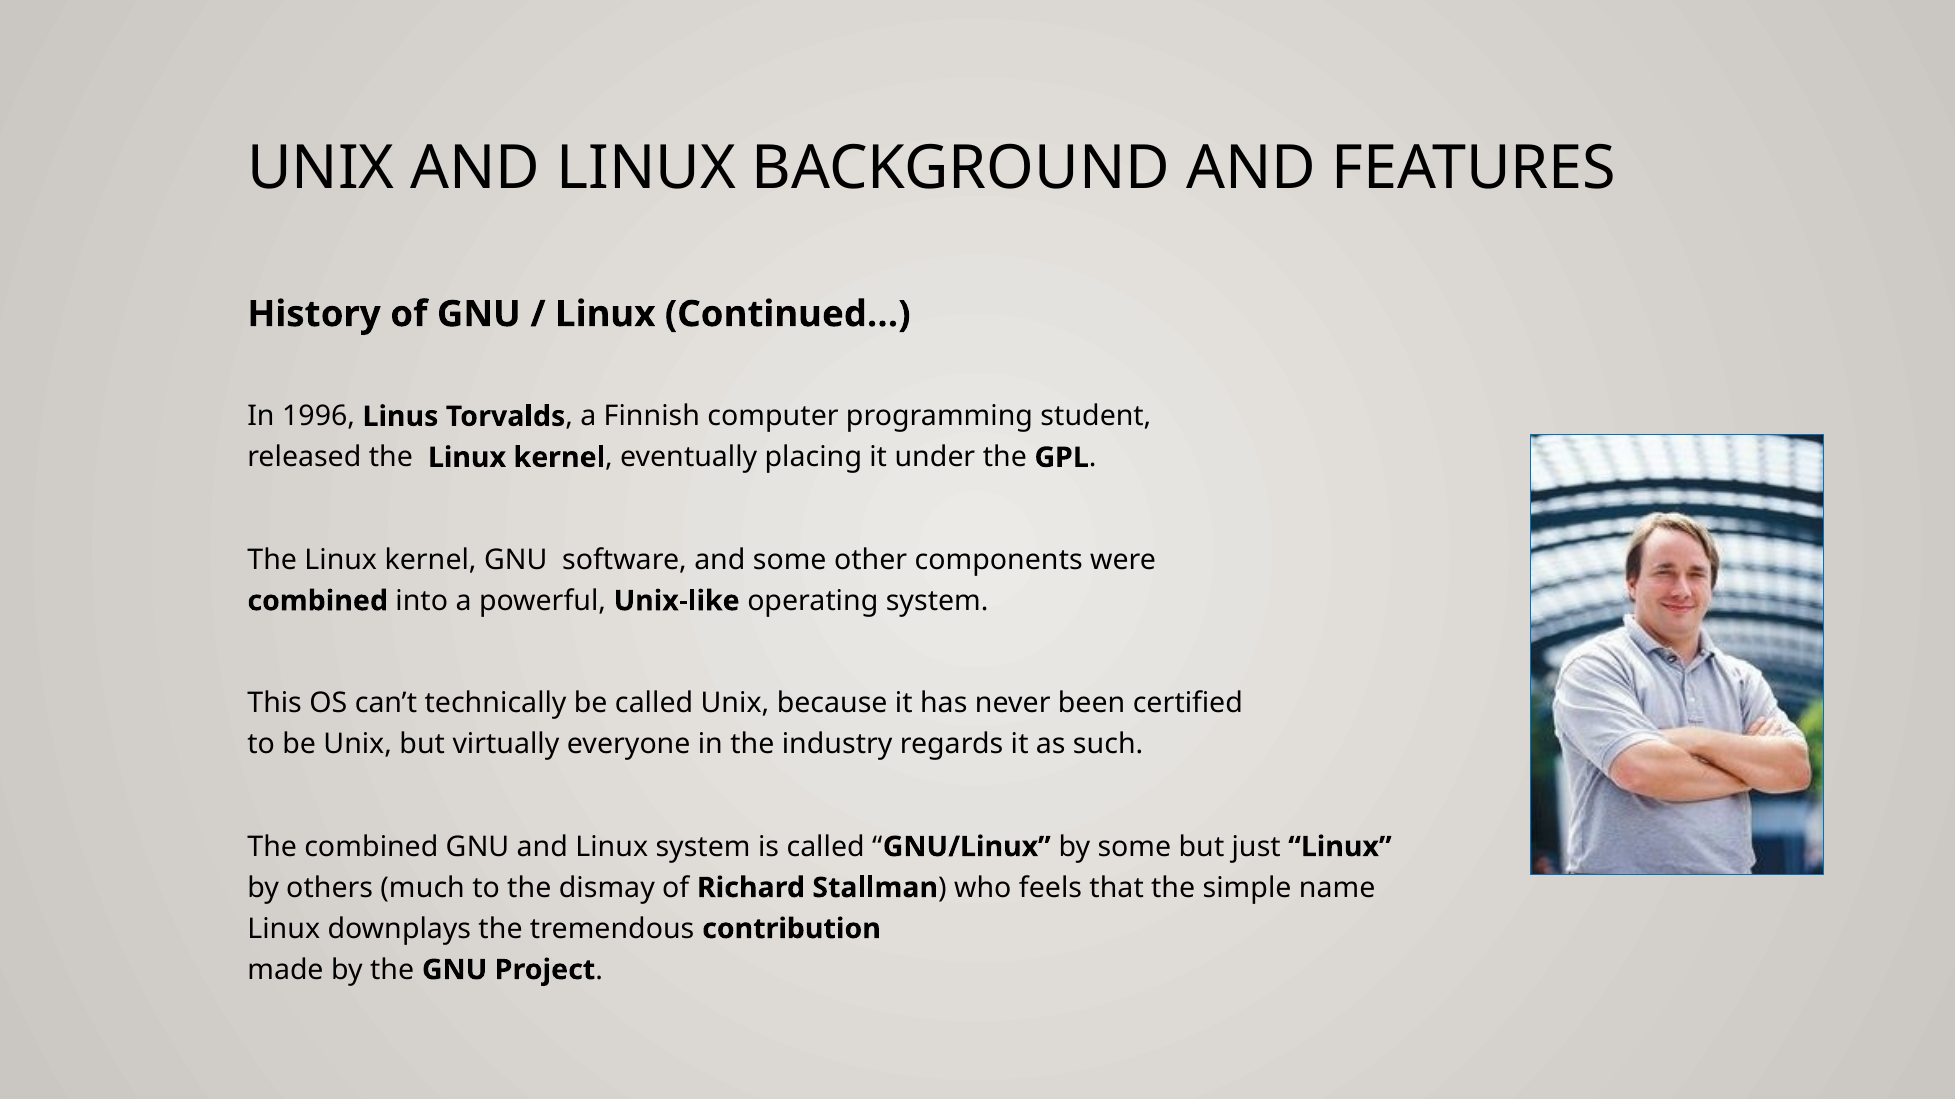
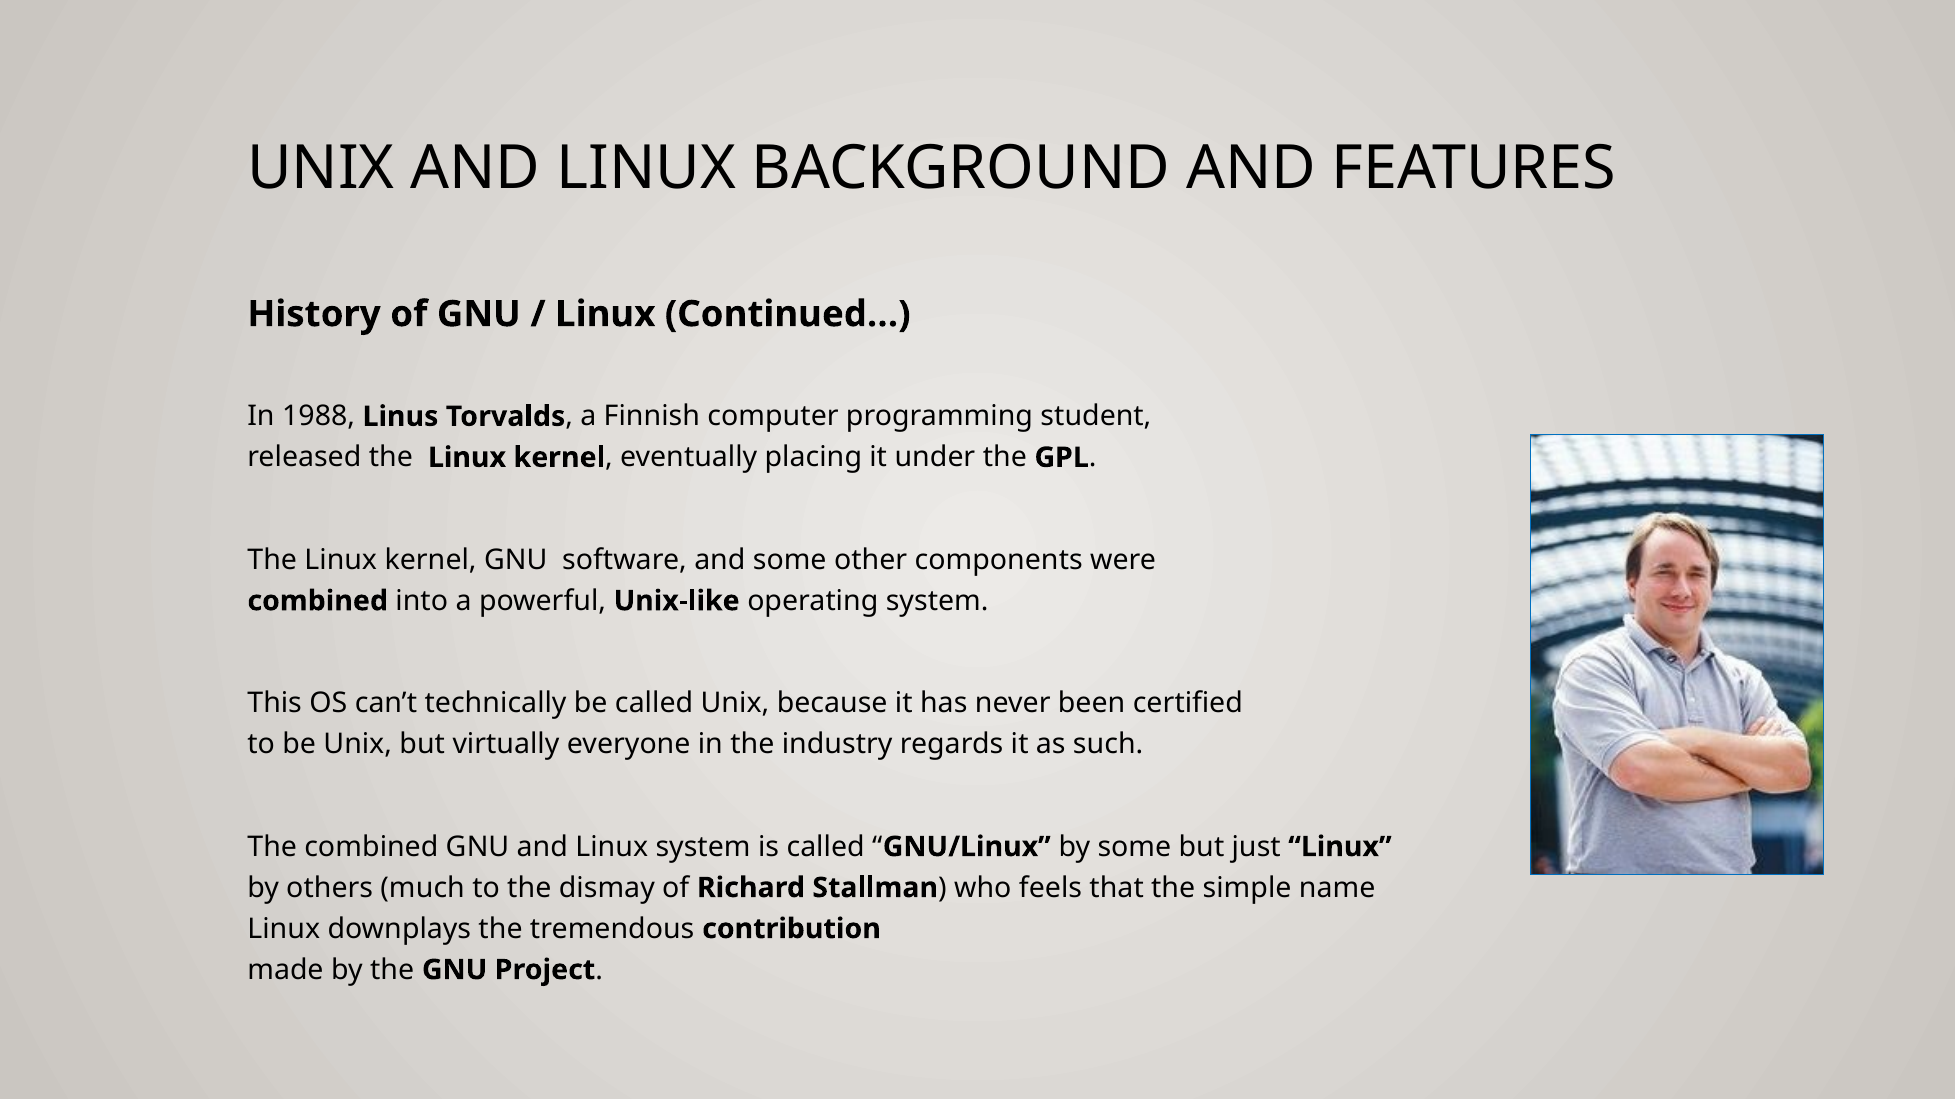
1996: 1996 -> 1988 (319, 417)
